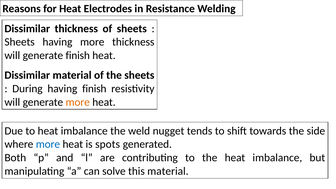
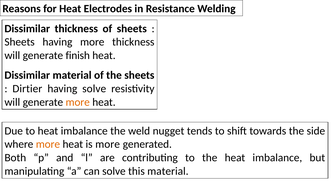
During: During -> Dirtier (27, 89)
having finish: finish -> solve (94, 89)
more colour: blue -> orange (48, 144)
is spots: spots -> more (108, 144)
